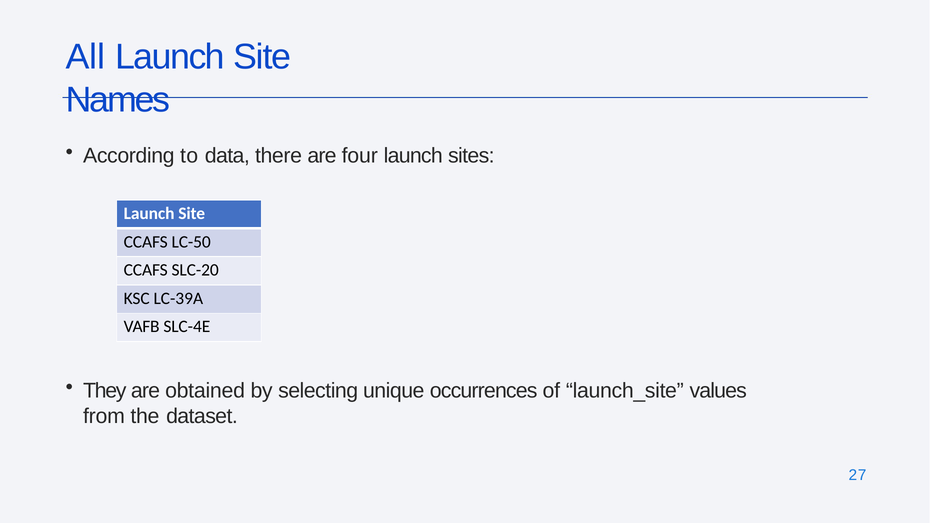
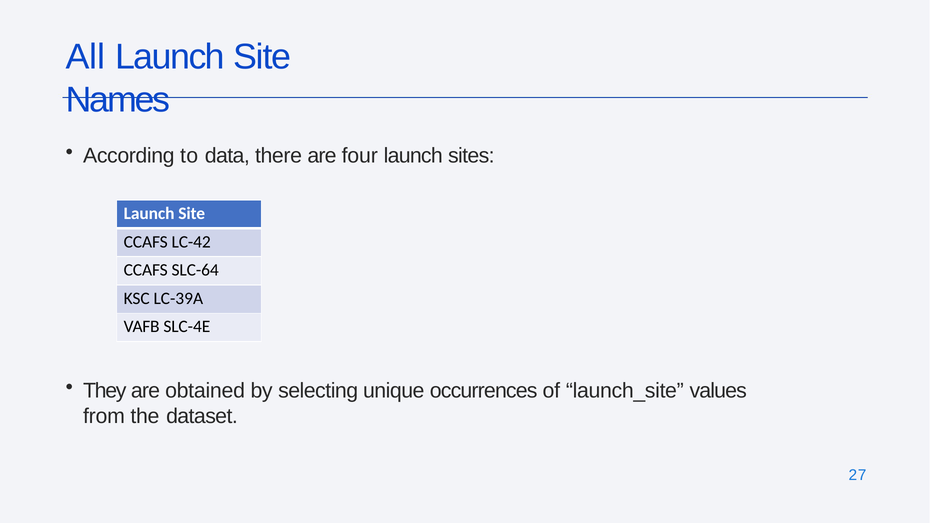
LC-50: LC-50 -> LC-42 (191, 242)
SLC-20: SLC-20 -> SLC-64 (195, 270)
